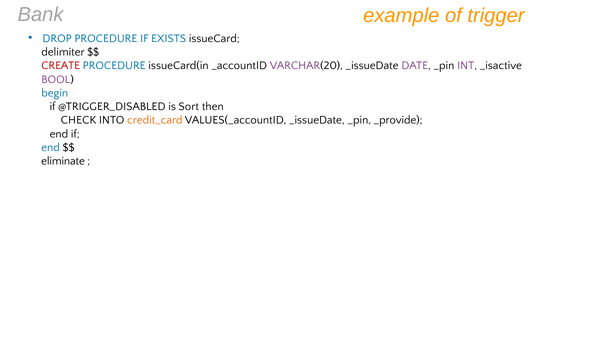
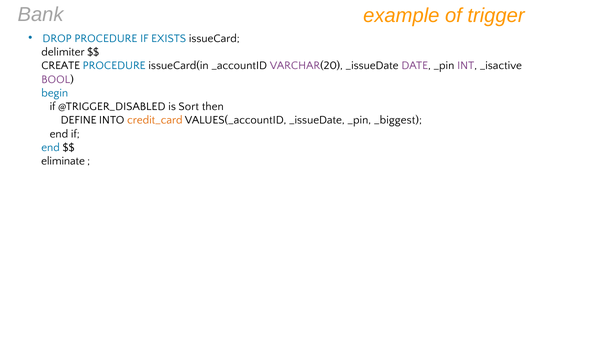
CREATE colour: red -> black (61, 65)
CHECK: CHECK -> DEFINE (79, 120)
_provide: _provide -> _biggest (398, 120)
